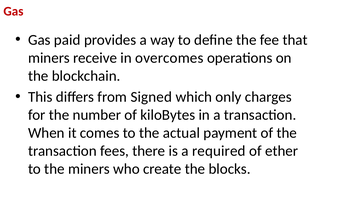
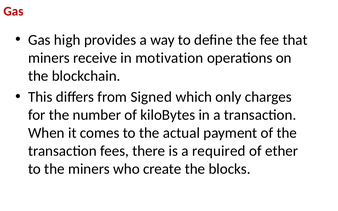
paid: paid -> high (67, 40)
overcomes: overcomes -> motivation (169, 58)
